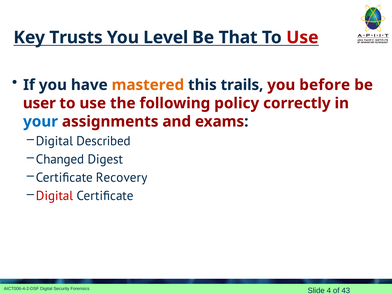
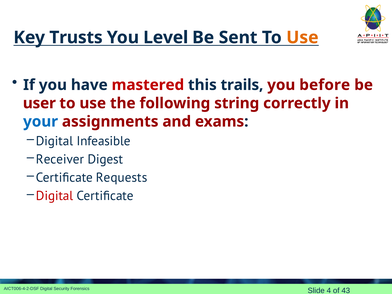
That: That -> Sent (238, 37)
Use colour: red -> orange (302, 37)
mastered colour: orange -> red (148, 85)
policy: policy -> string (237, 103)
Described: Described -> Infeasible (104, 141)
Changed: Changed -> Receiver (60, 159)
Recovery: Recovery -> Requests (122, 178)
